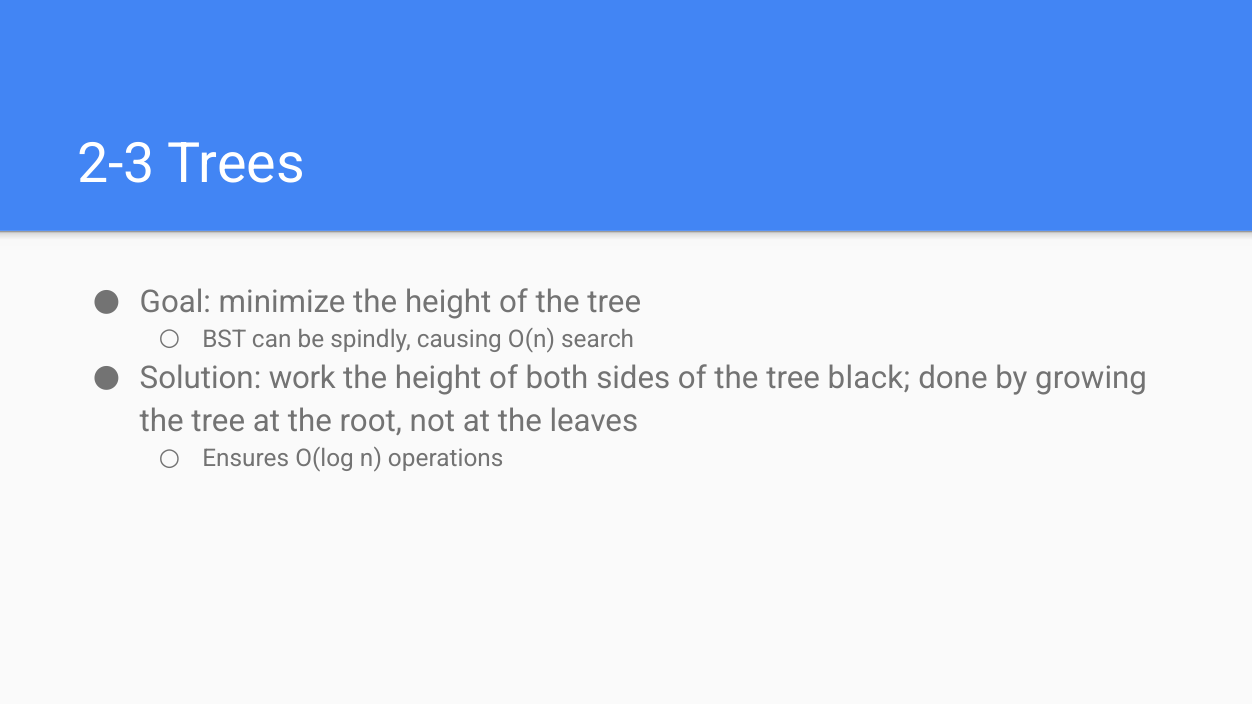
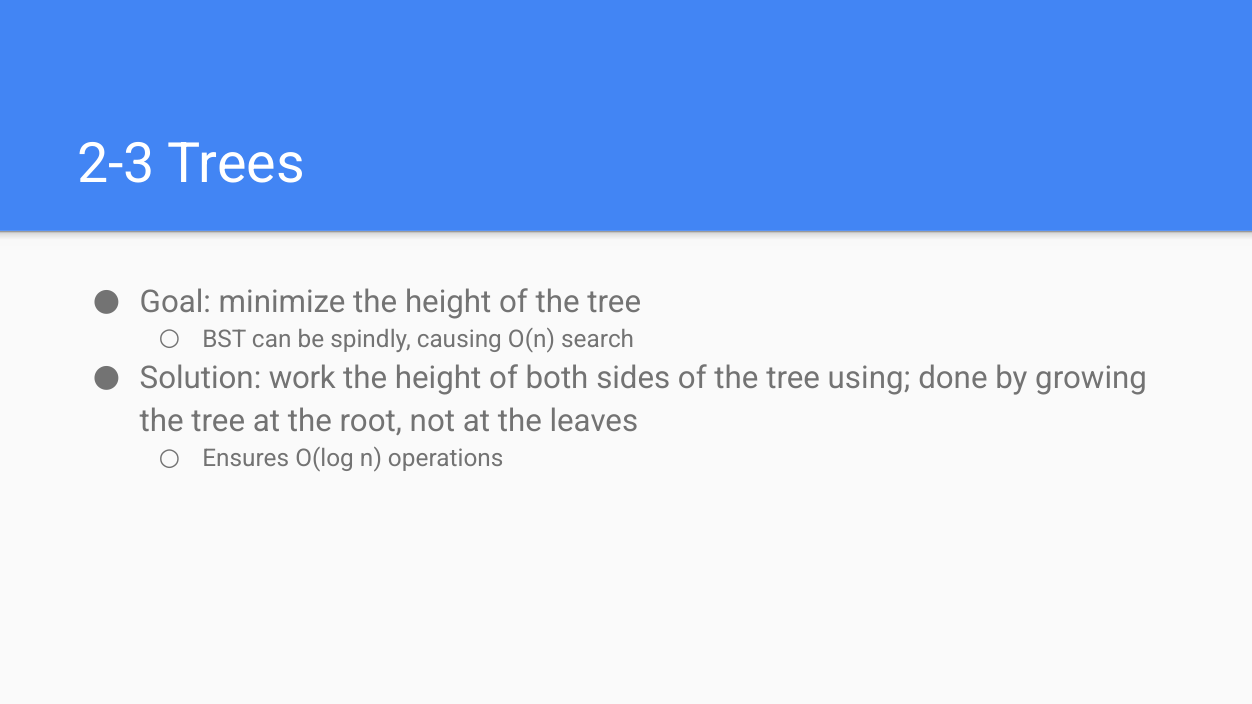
black: black -> using (869, 379)
